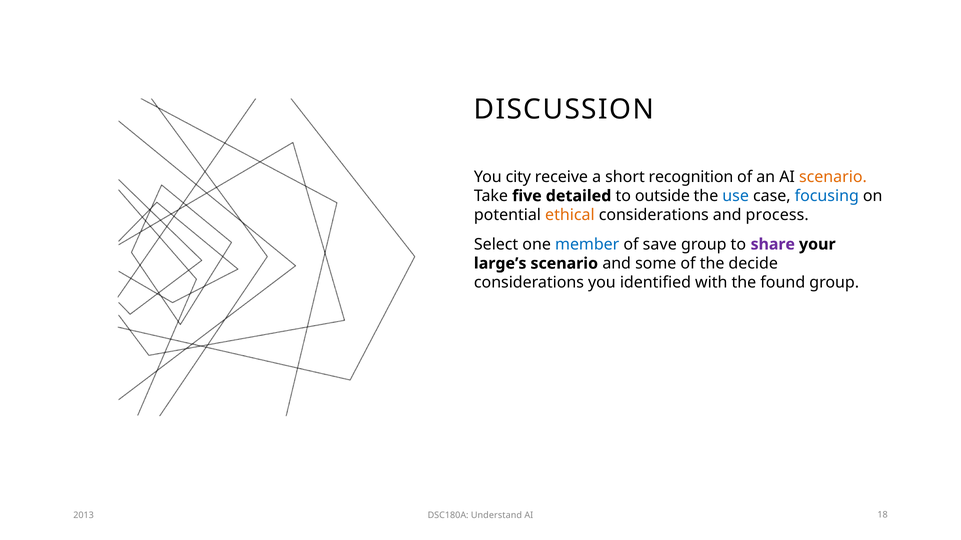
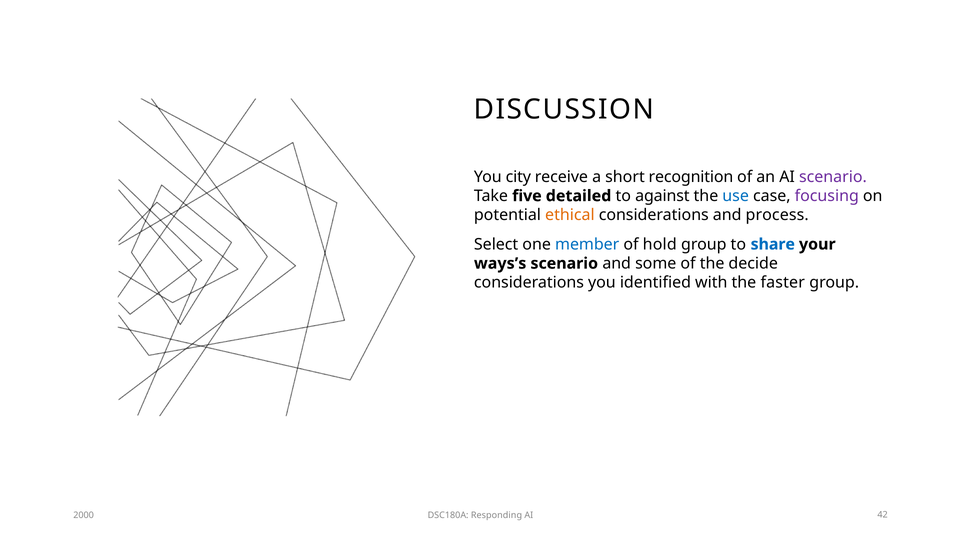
scenario colour: orange -> purple (833, 177)
outside: outside -> against (662, 196)
focusing colour: blue -> purple (827, 196)
save: save -> hold (660, 245)
share colour: purple -> blue (773, 245)
large’s: large’s -> ways’s (500, 264)
found: found -> faster (783, 283)
2013: 2013 -> 2000 (84, 516)
Understand: Understand -> Responding (496, 516)
18: 18 -> 42 (883, 515)
